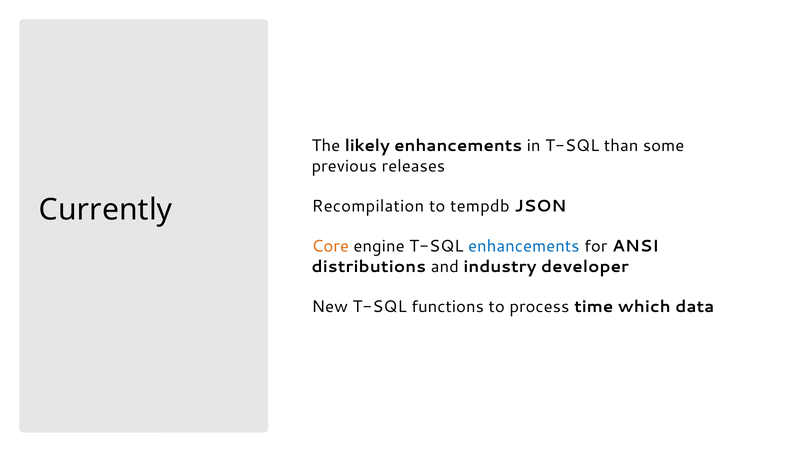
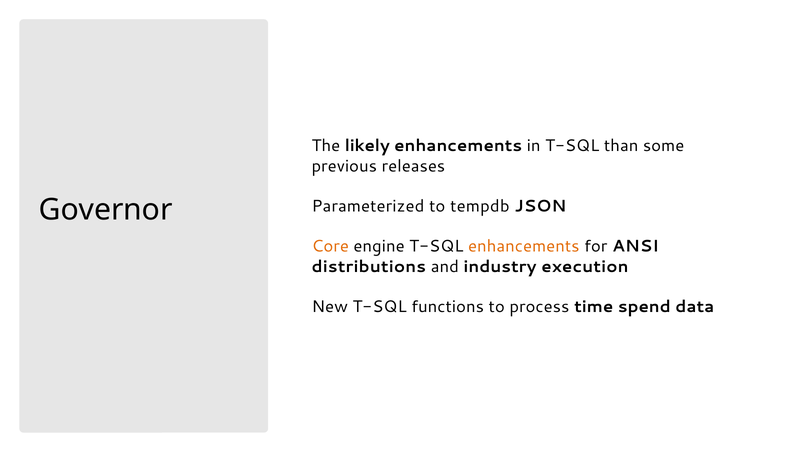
Recompilation: Recompilation -> Parameterized (368, 206)
Currently: Currently -> Governor (106, 210)
enhancements colour: blue -> orange (524, 247)
developer: developer -> execution (585, 267)
which: which -> spend (644, 307)
